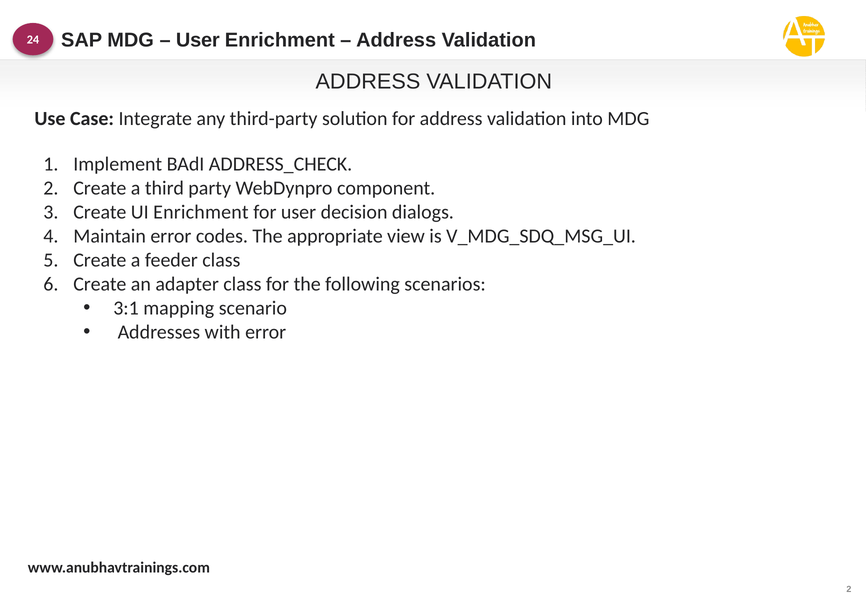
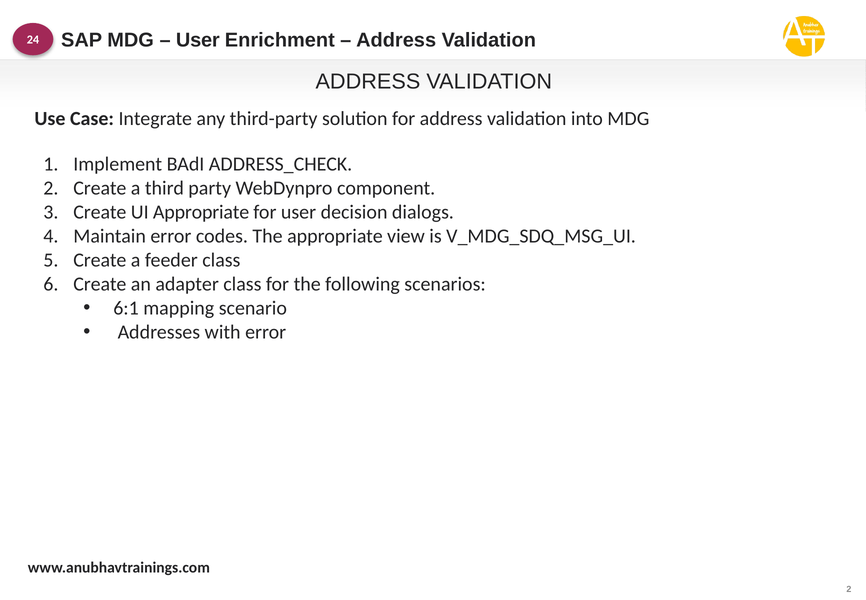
UI Enrichment: Enrichment -> Appropriate (201, 212)
3:1: 3:1 -> 6:1 (126, 308)
